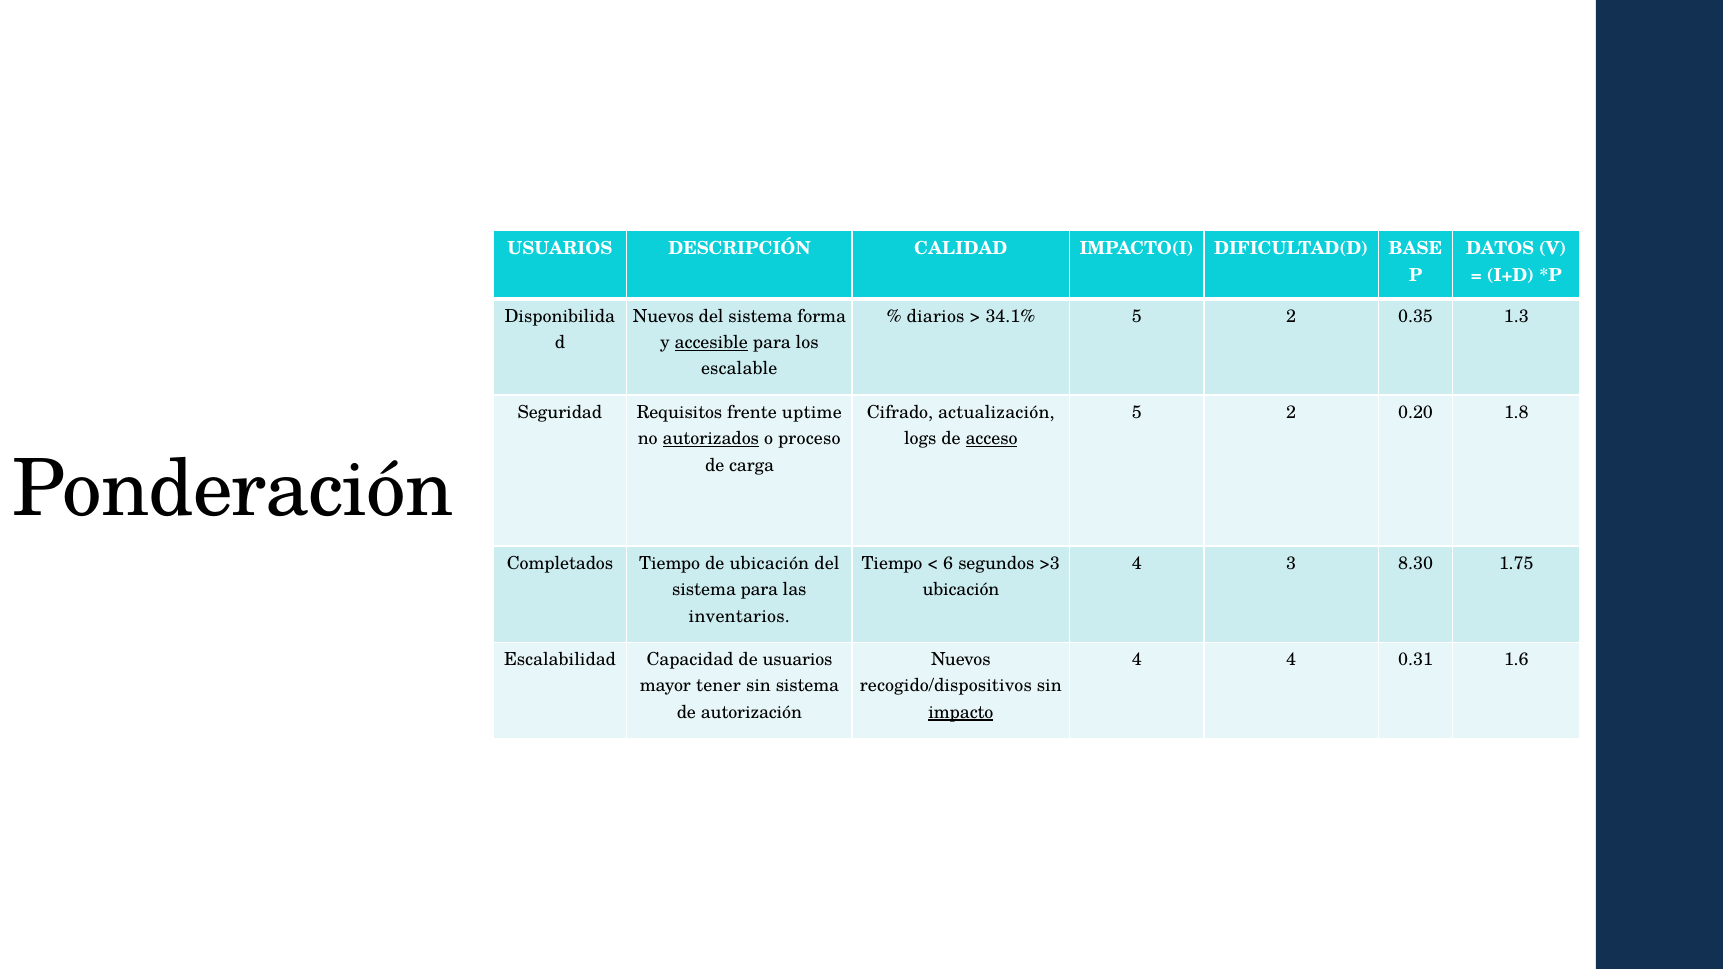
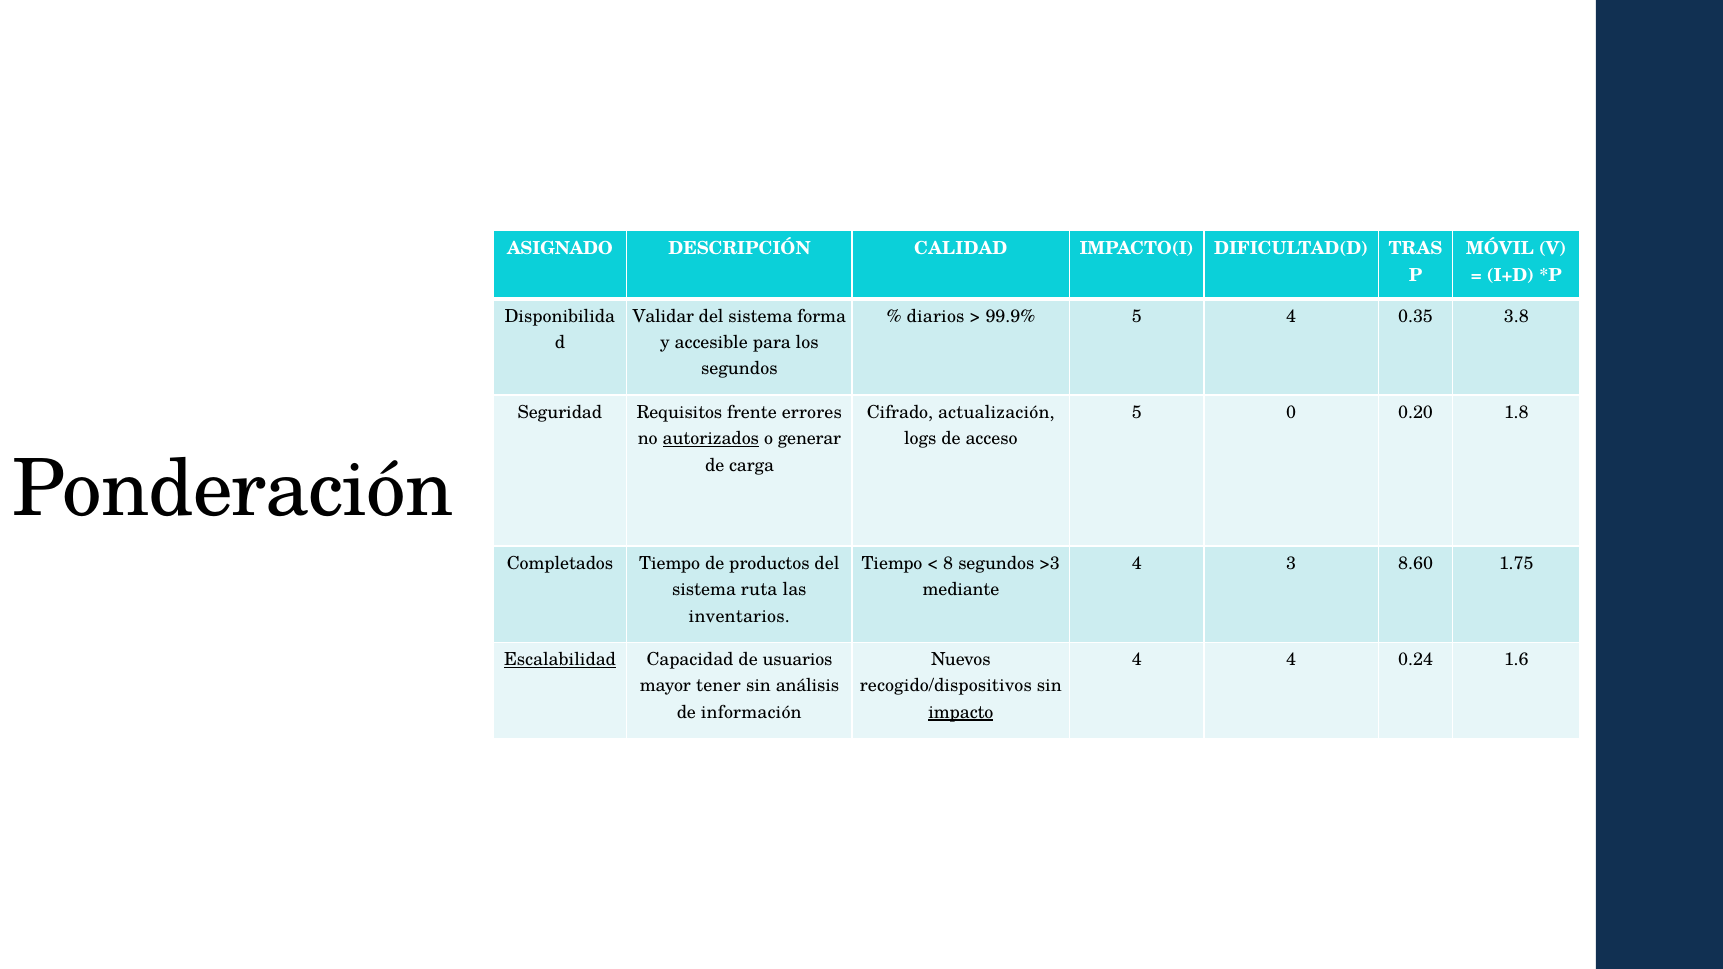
USUARIOS: USUARIOS -> ASIGNADO (560, 248)
BASE: BASE -> TRAS (1415, 248)
DATOS: DATOS -> MÓVIL (1500, 248)
Nuevos: Nuevos -> Validar (663, 316)
34.1%: 34.1% -> 99.9% (1010, 316)
2: 2 -> 4 (1291, 316)
1.3: 1.3 -> 3.8 (1516, 316)
accesible underline: present -> none (711, 343)
escalable: escalable -> segundos (739, 369)
uptime: uptime -> errores (812, 413)
2: 2 -> 0 (1291, 413)
proceso: proceso -> generar (809, 439)
acceso underline: present -> none (992, 439)
de ubicación: ubicación -> productos (769, 564)
6: 6 -> 8 (948, 564)
8.30: 8.30 -> 8.60 (1416, 564)
sistema para: para -> ruta (759, 590)
ubicación: ubicación -> mediante (961, 590)
Escalabilidad underline: none -> present (560, 660)
0.31: 0.31 -> 0.24 (1416, 660)
sin sistema: sistema -> análisis (807, 686)
autorización: autorización -> información (751, 712)
